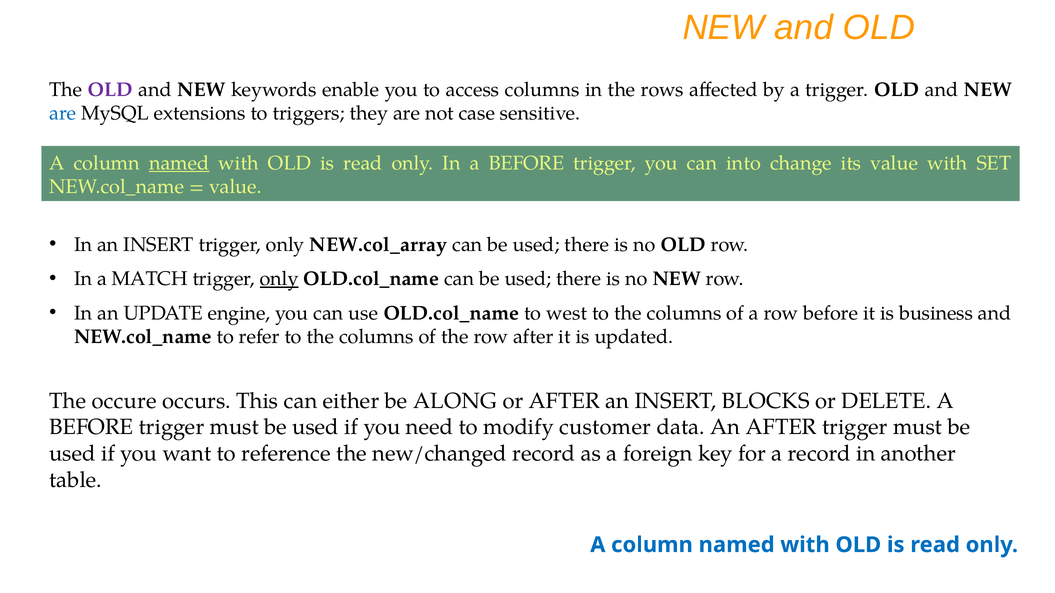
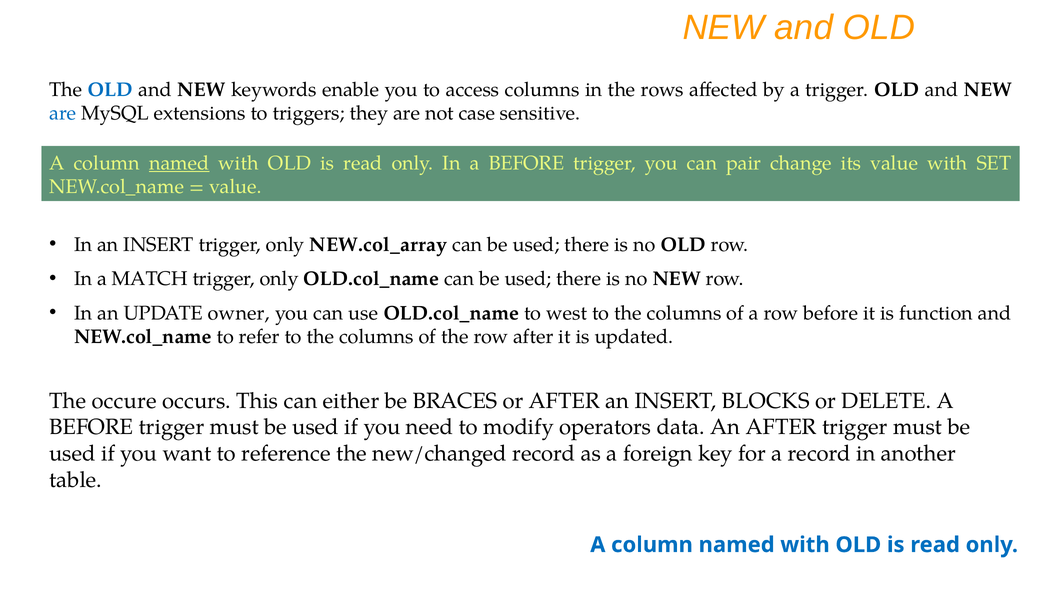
OLD colour: purple -> blue (110, 90)
into: into -> pair (744, 163)
only underline: present -> none (279, 279)
engine: engine -> owner (239, 313)
business: business -> function (936, 313)
ALONG: ALONG -> BRACES (455, 401)
customer: customer -> operators (605, 427)
